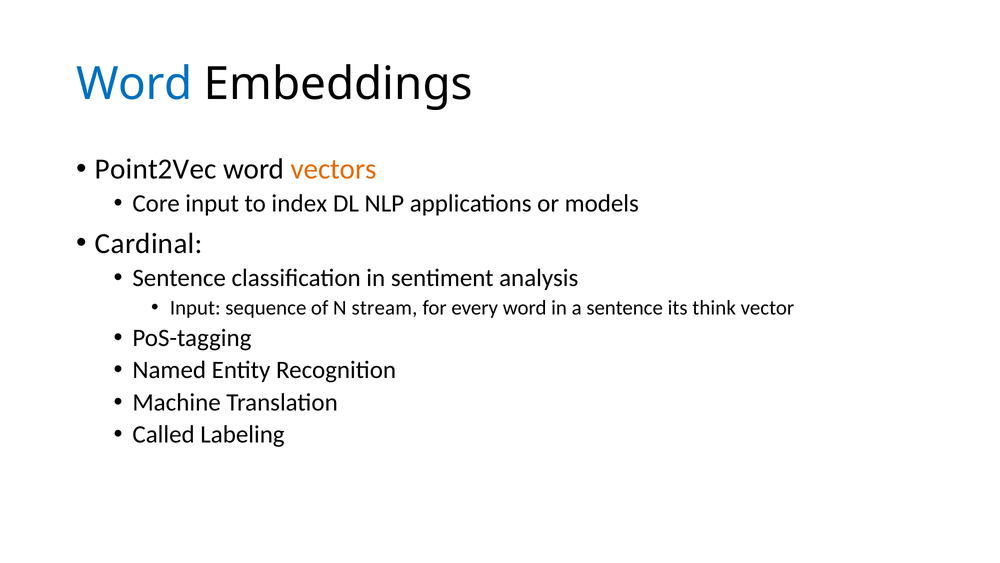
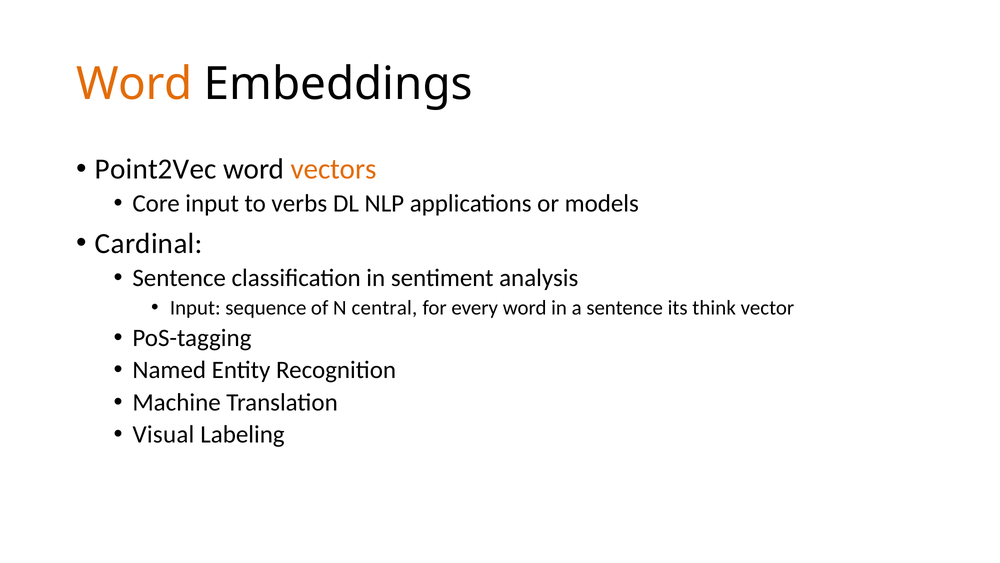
Word colour: blue -> orange (134, 84)
index: index -> verbs (299, 204)
stream: stream -> central (384, 308)
Called: Called -> Visual (163, 434)
